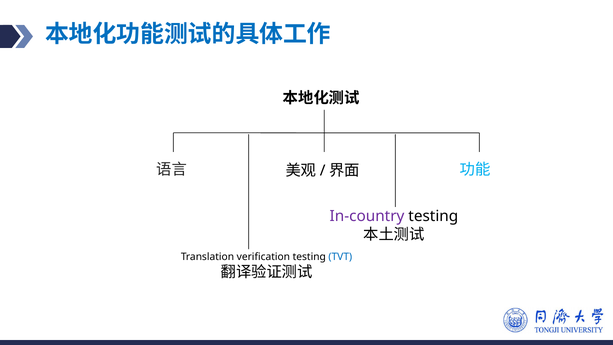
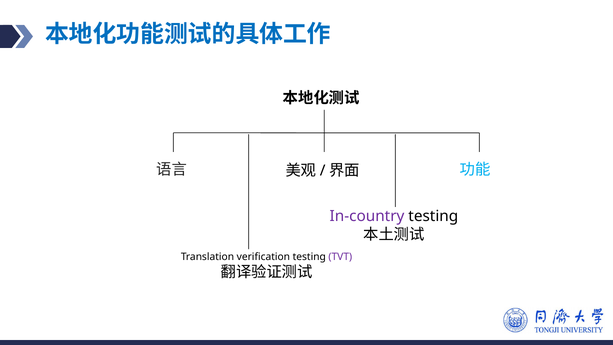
TVT colour: blue -> purple (340, 257)
